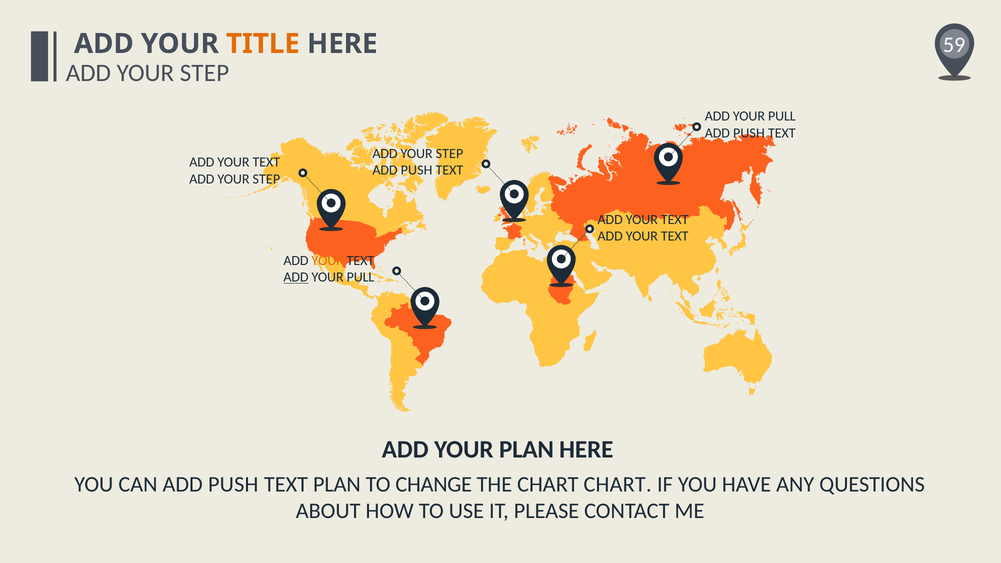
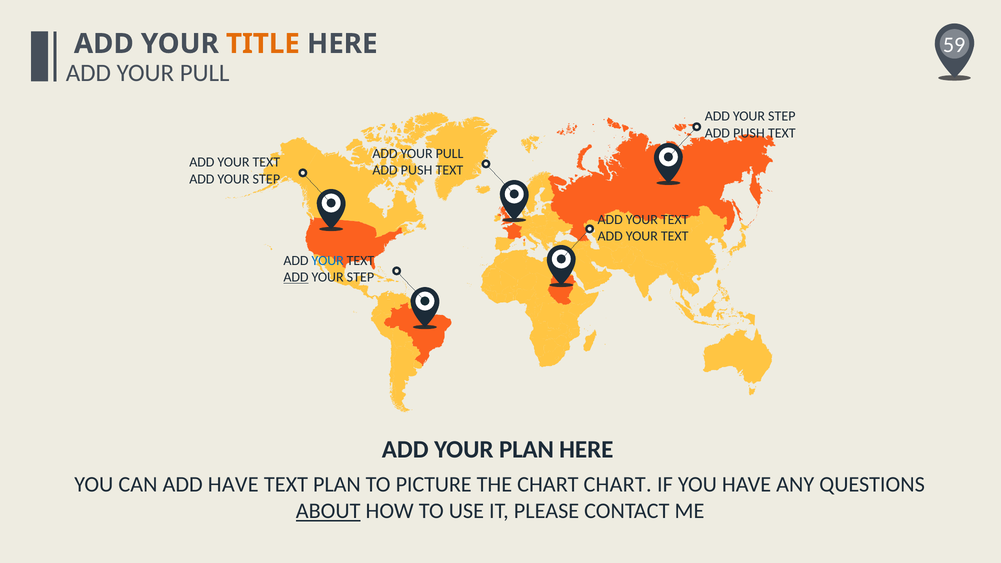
STEP: STEP -> PULL (205, 73)
PULL: PULL -> STEP (782, 116)
STEP: STEP -> PULL (450, 153)
YOUR colour: orange -> blue (328, 261)
PULL: PULL -> STEP (360, 277)
CAN ADD PUSH: PUSH -> HAVE (233, 484)
CHANGE: CHANGE -> PICTURE (434, 484)
ABOUT underline: none -> present (328, 511)
